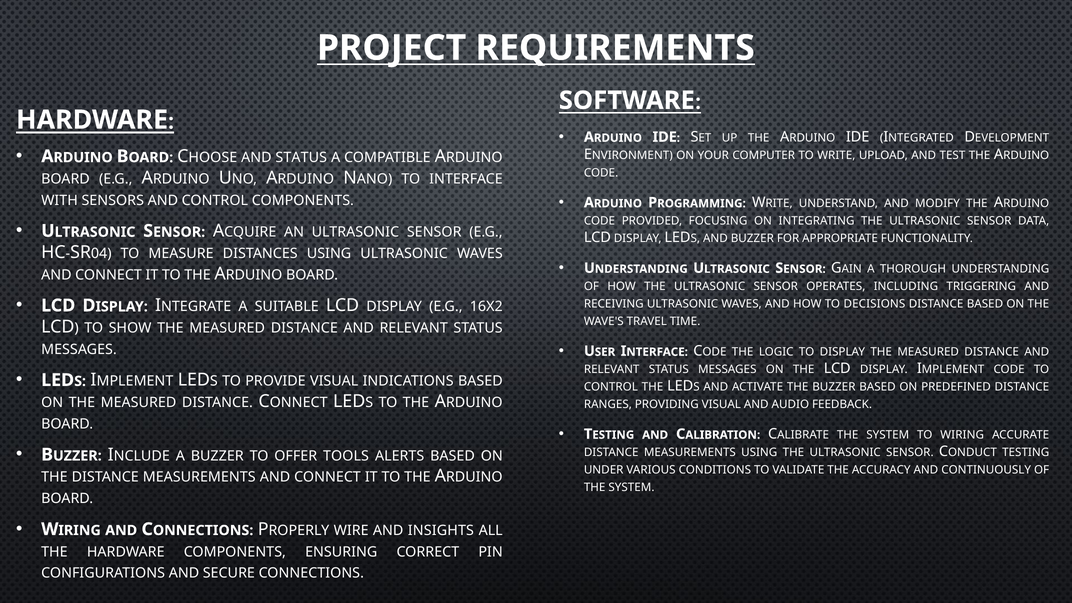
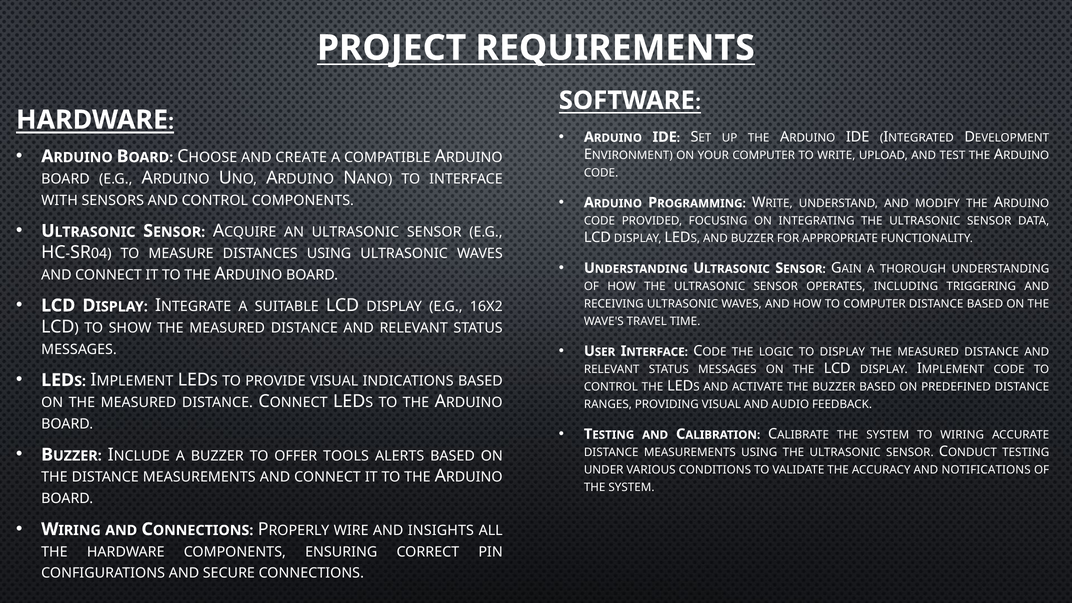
AND STATUS: STATUS -> CREATE (301, 158)
TO DECISIONS: DECISIONS -> COMPUTER (874, 304)
CONTINUOUSLY: CONTINUOUSLY -> NOTIFICATIONS (986, 470)
